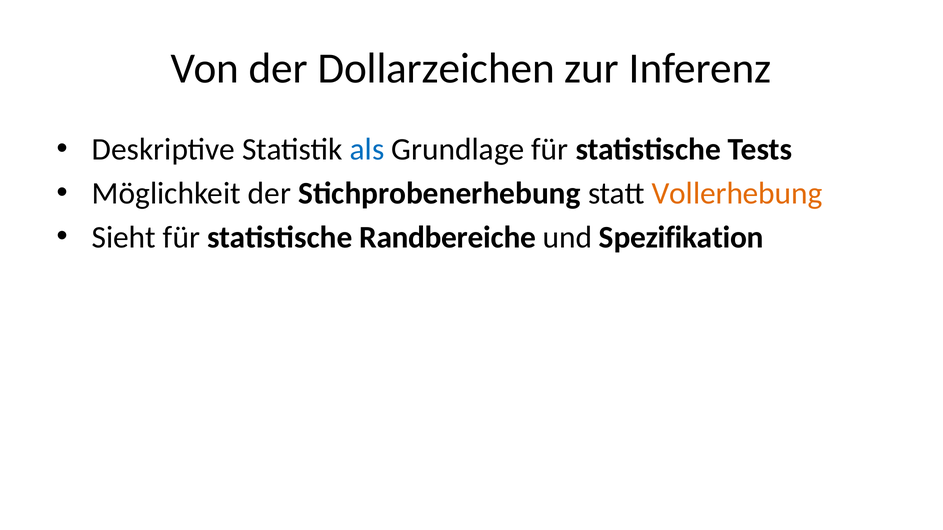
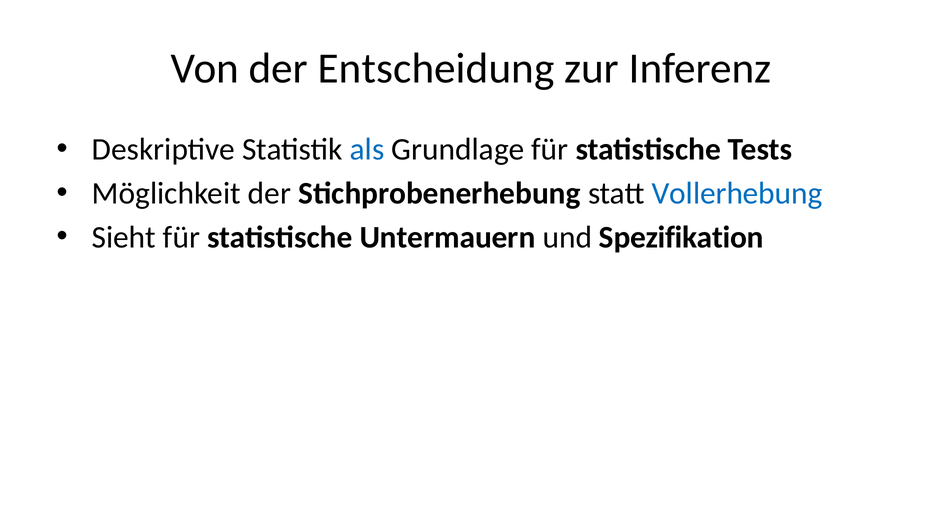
Dollarzeichen: Dollarzeichen -> Entscheidung (436, 68)
Vollerhebung colour: orange -> blue (737, 194)
Randbereiche: Randbereiche -> Untermauern (447, 238)
